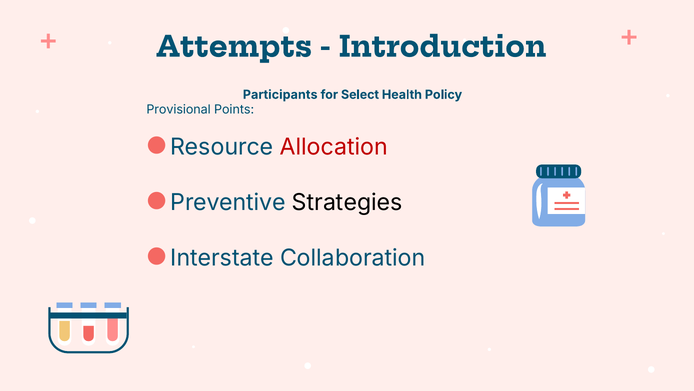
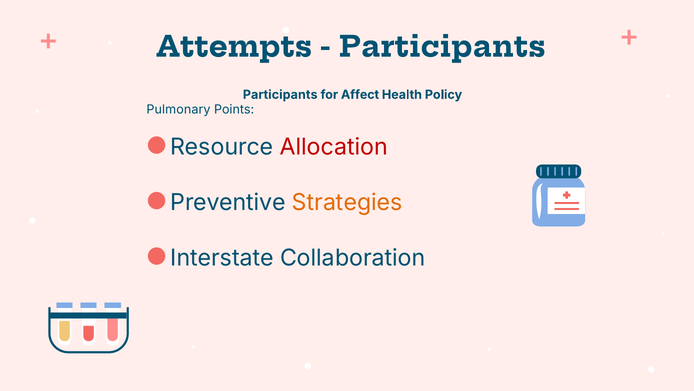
Introduction: Introduction -> Participants (443, 47)
Select: Select -> Affect (360, 94)
Provisional: Provisional -> Pulmonary (178, 110)
Strategies colour: black -> orange (347, 202)
